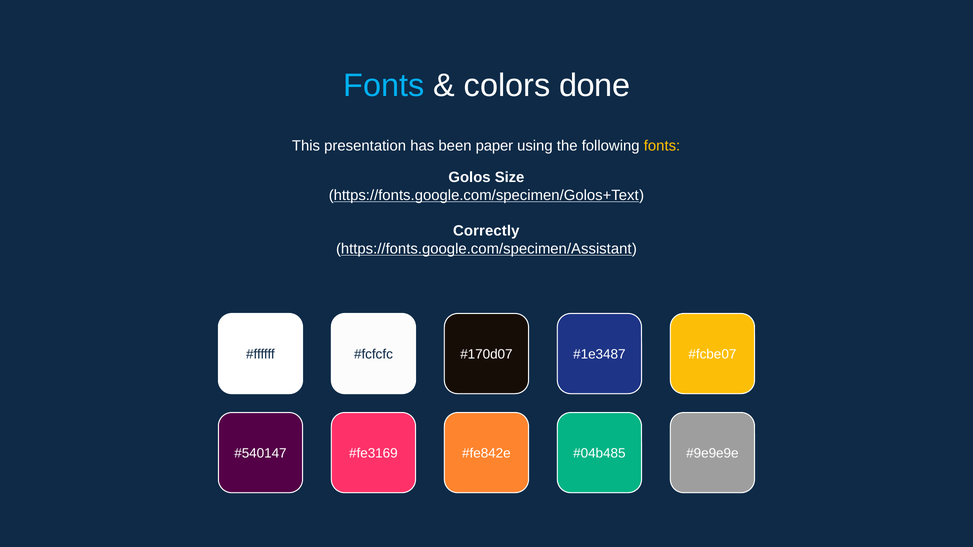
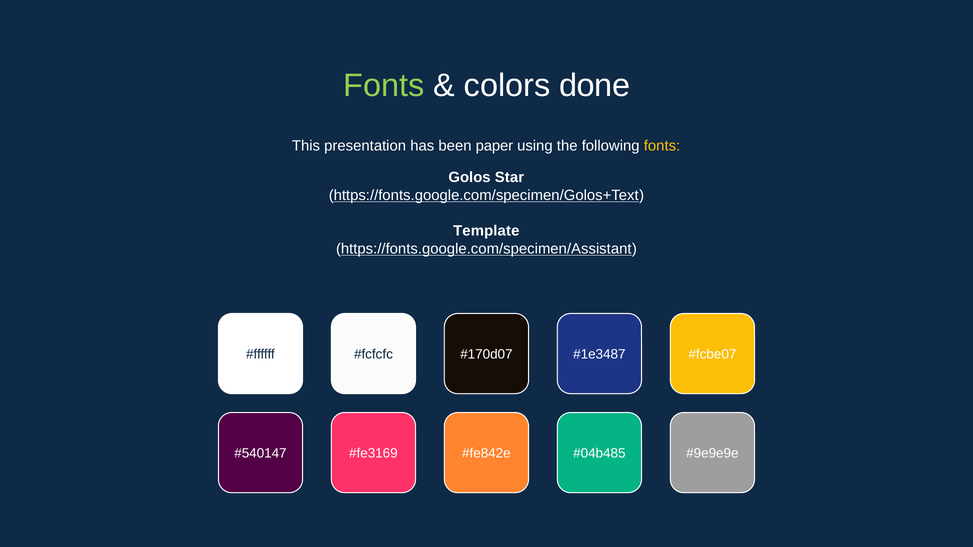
Fonts colour: light blue -> light green (384, 86)
Size: Size -> Star (509, 177)
Correctly: Correctly -> Template (486, 231)
